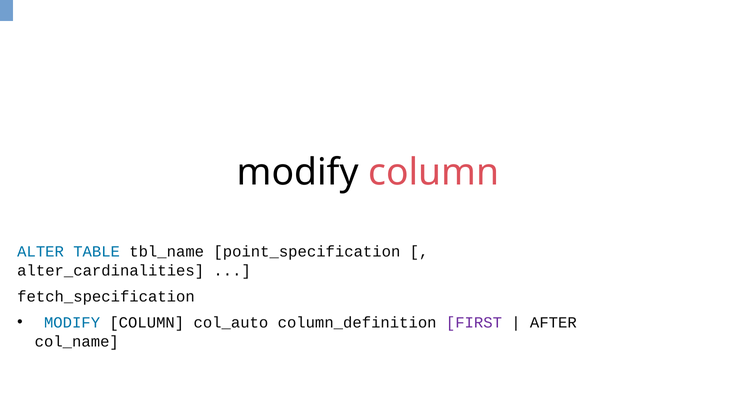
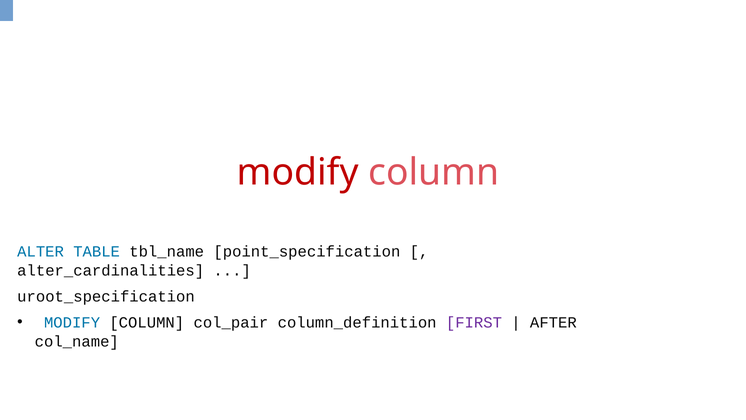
modify colour: black -> red (298, 172)
fetch_specification: fetch_specification -> uroot_specification (106, 296)
col_auto: col_auto -> col_pair (231, 322)
